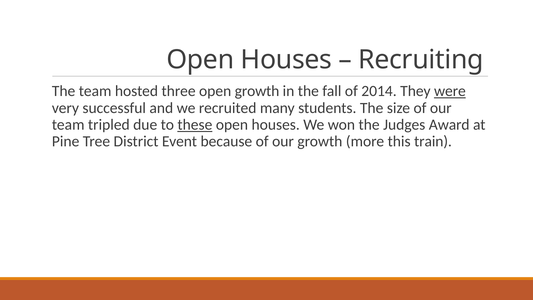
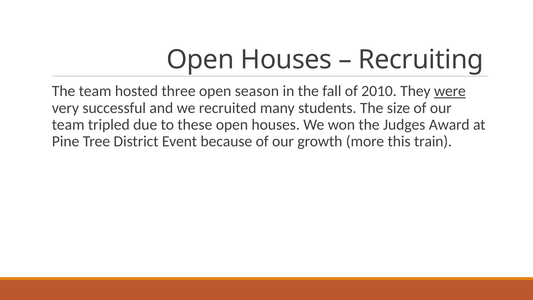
open growth: growth -> season (257, 91)
2014: 2014 -> 2010 (379, 91)
these underline: present -> none (195, 125)
